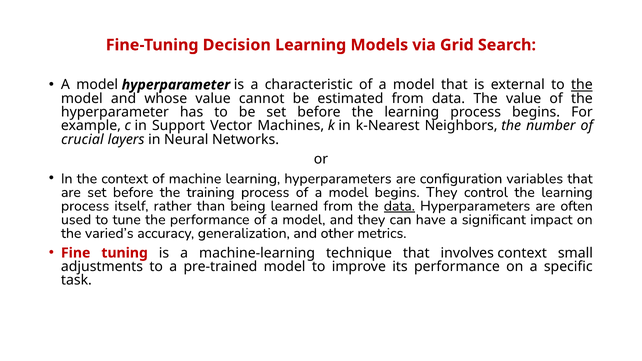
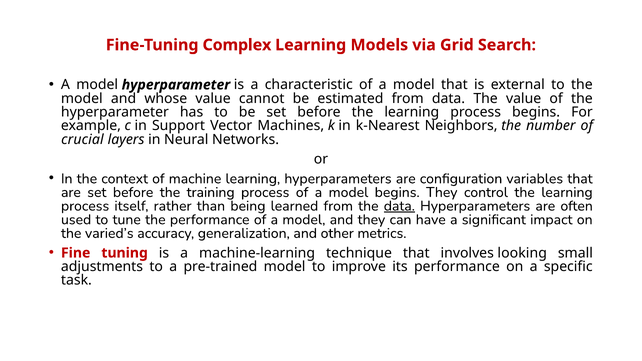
Decision: Decision -> Complex (237, 45)
the underline: present -> none (582, 85)
involves context: context -> looking (522, 253)
